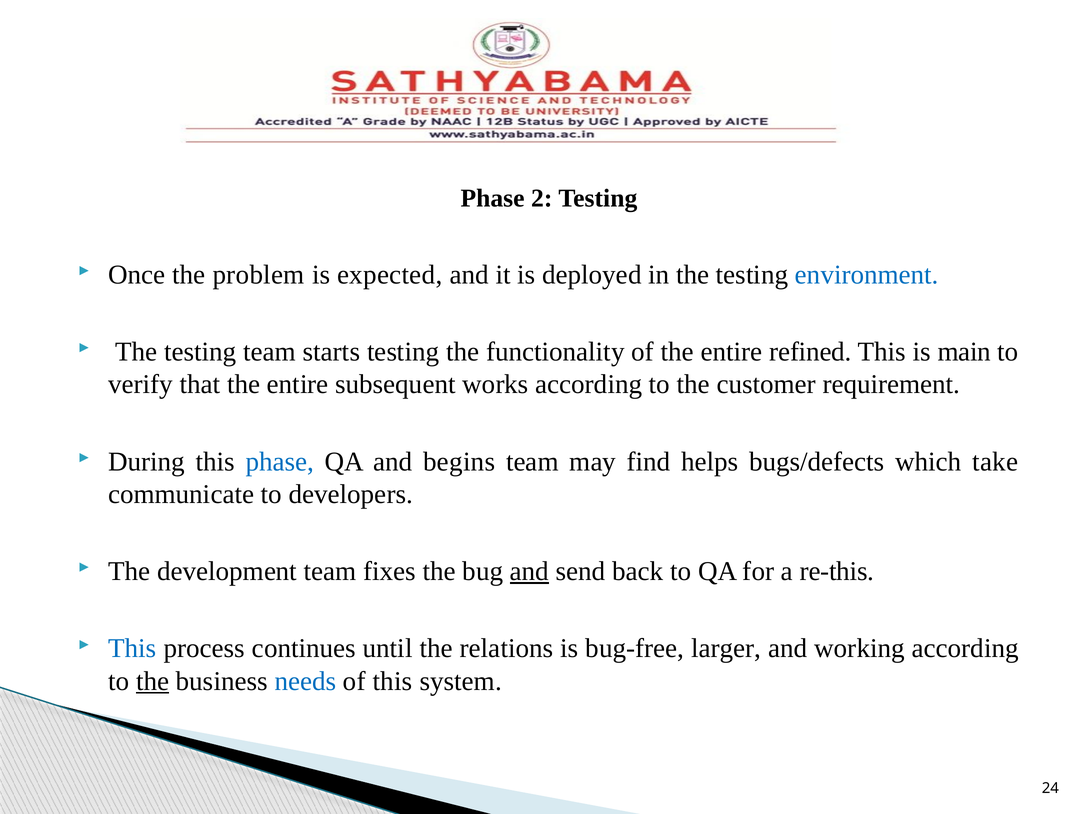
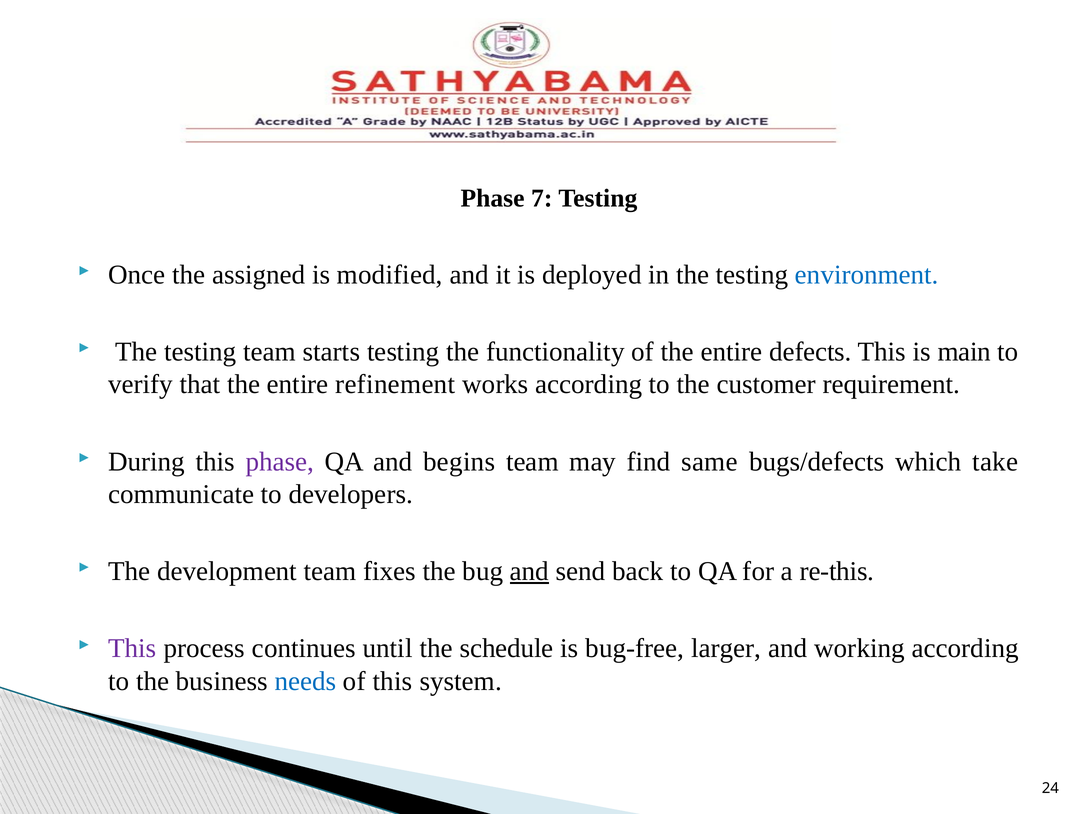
2: 2 -> 7 (542, 198)
problem: problem -> assigned (259, 275)
expected: expected -> modified (390, 275)
refined: refined -> defects (811, 352)
subsequent: subsequent -> refinement (395, 384)
phase colour: blue -> purple (280, 461)
helps: helps -> same (710, 461)
This colour: blue -> purple (132, 648)
relations: relations -> schedule (507, 648)
the underline: present -> none (153, 681)
